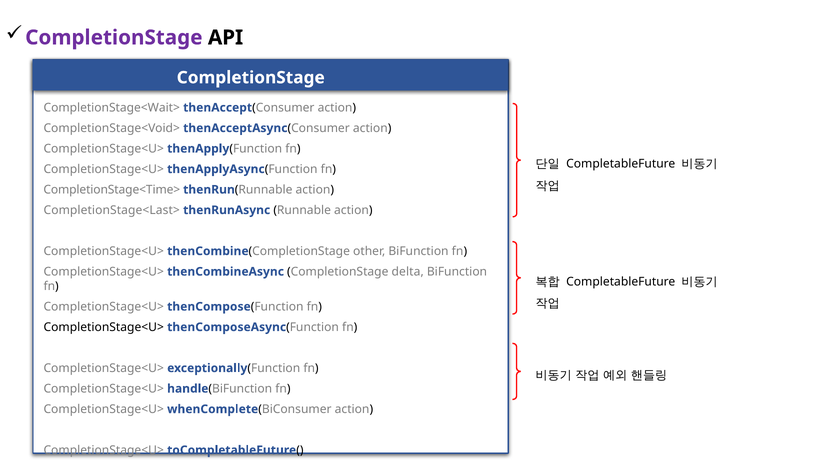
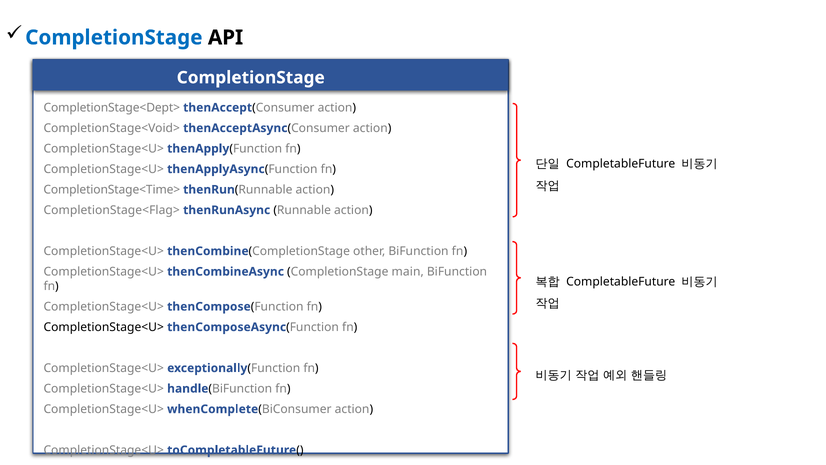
CompletionStage colour: purple -> blue (114, 38)
CompletionStage<Wait>: CompletionStage<Wait> -> CompletionStage<Dept> (112, 108)
CompletionStage<Last>: CompletionStage<Last> -> CompletionStage<Flag> (112, 210)
delta: delta -> main (408, 271)
